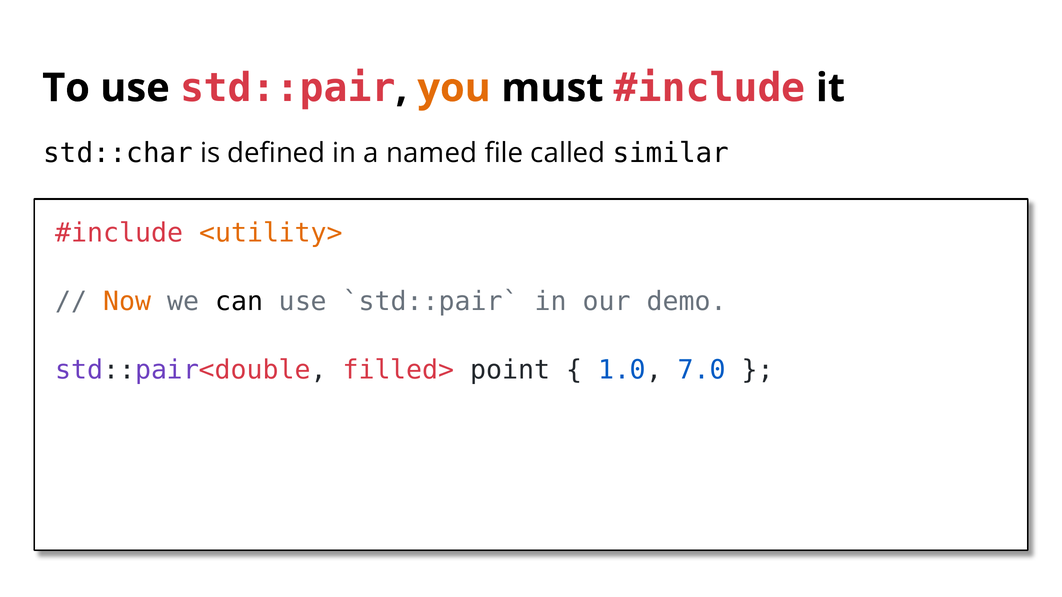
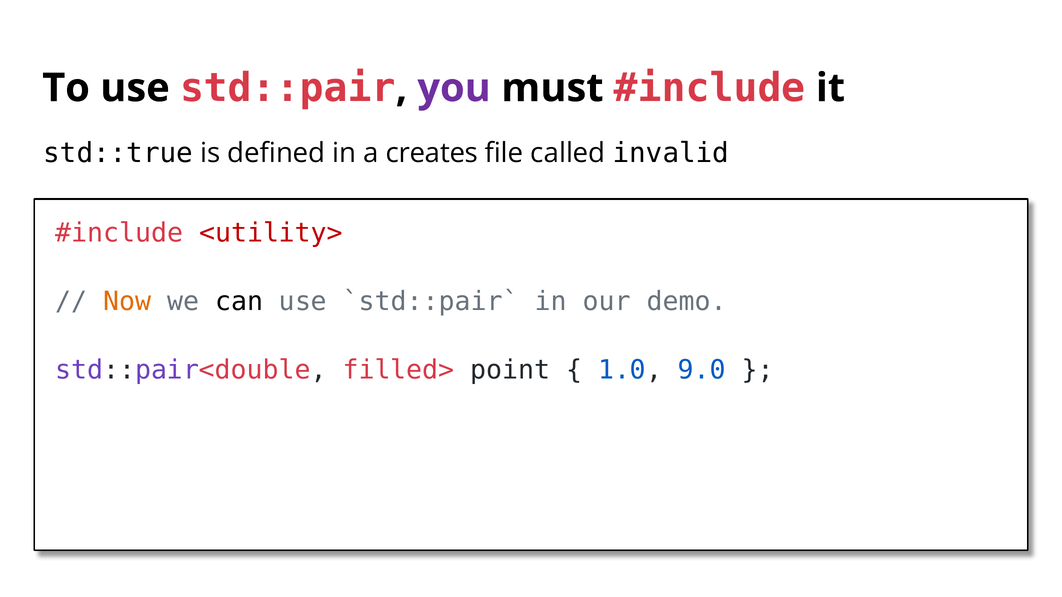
you colour: orange -> purple (454, 88)
std::char: std::char -> std::true (118, 153)
named: named -> creates (432, 153)
similar: similar -> invalid (671, 153)
<utility> colour: orange -> red (271, 233)
7.0: 7.0 -> 9.0 (702, 370)
